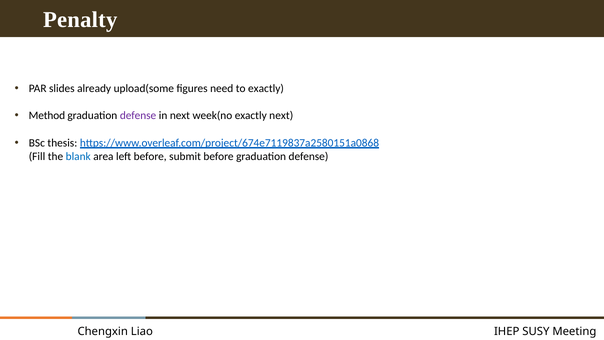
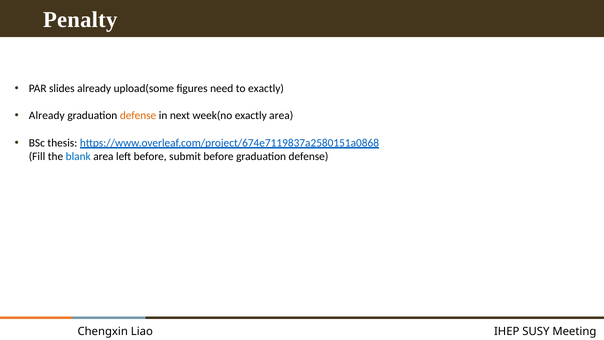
Method: Method -> Already (47, 115)
defense colour: purple -> orange (138, 115)
exactly next: next -> area (281, 115)
